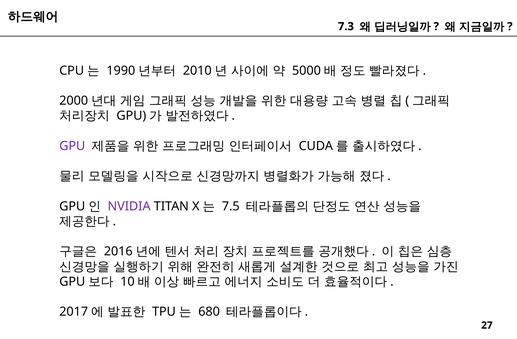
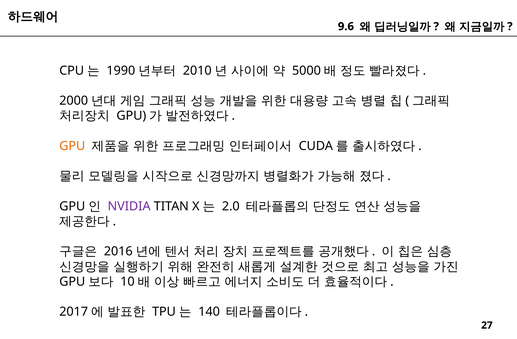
7.3: 7.3 -> 9.6 (346, 26)
GPU colour: purple -> orange (72, 146)
7.5: 7.5 -> 2.0 (231, 207)
680: 680 -> 140 (209, 312)
